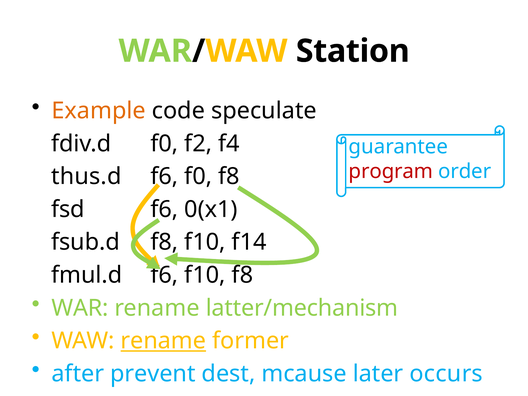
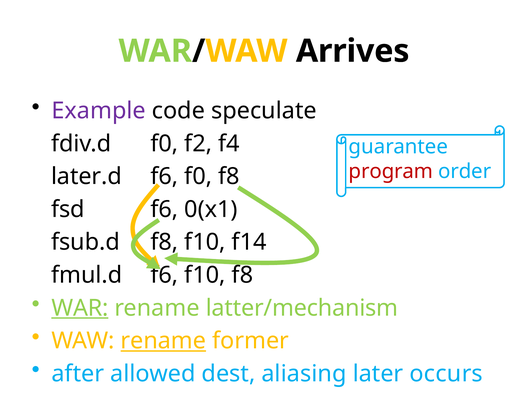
Station: Station -> Arrives (353, 51)
Example colour: orange -> purple (99, 111)
thus.d: thus.d -> later.d (86, 176)
WAR underline: none -> present (80, 308)
prevent: prevent -> allowed (153, 374)
mcause: mcause -> aliasing (304, 374)
